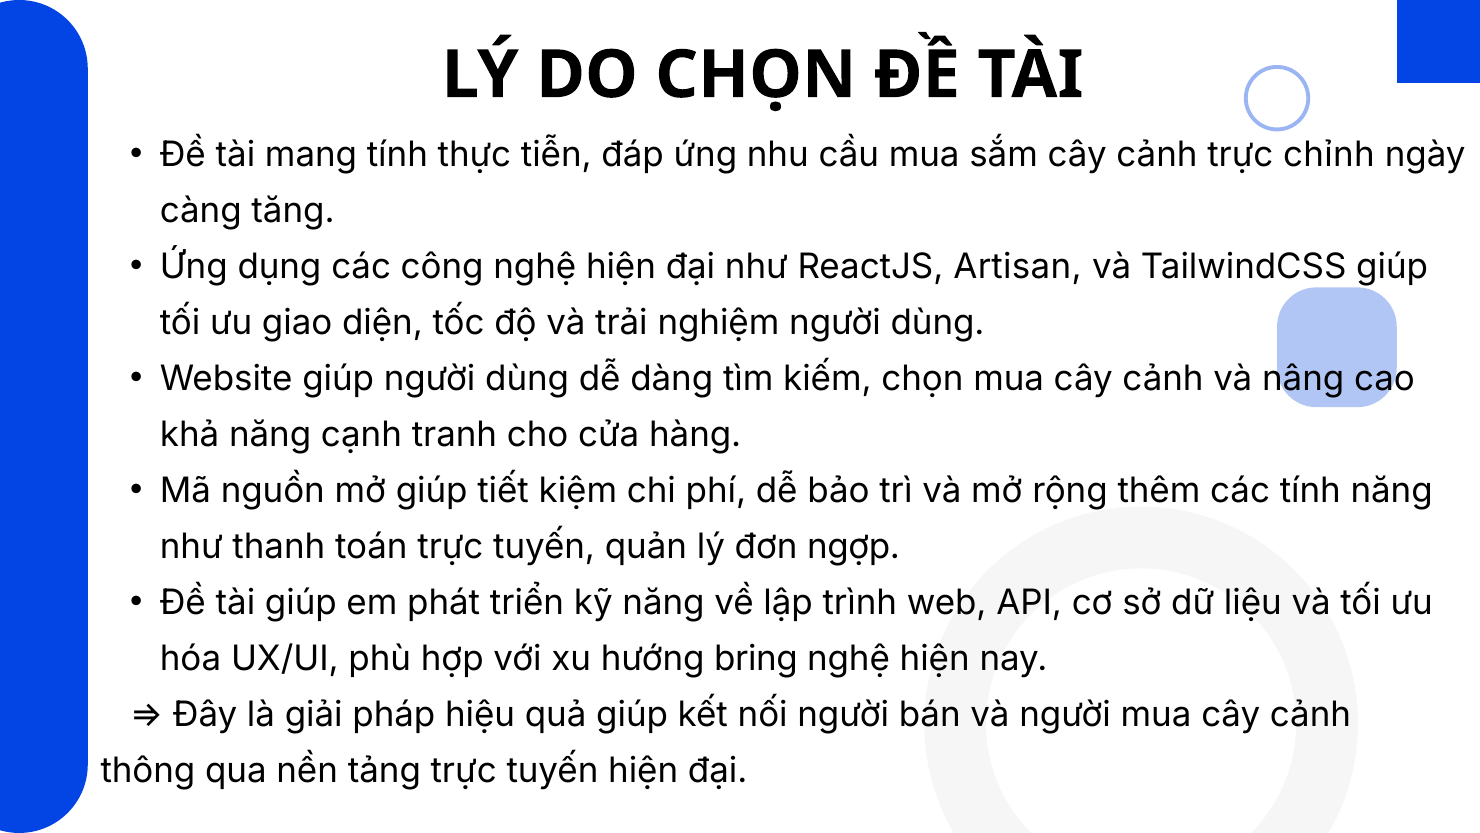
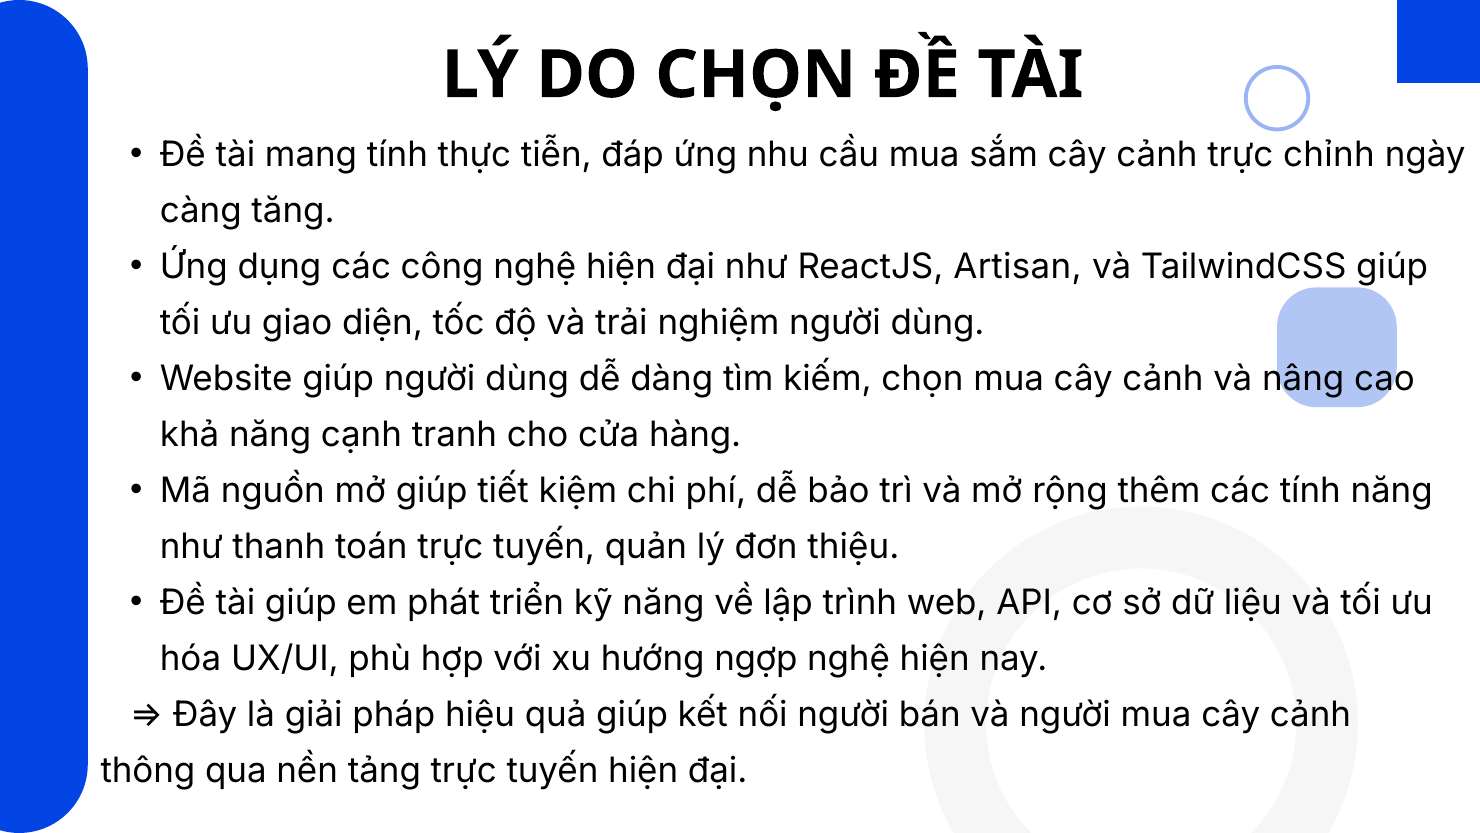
ngợp: ngợp -> thiệu (853, 547)
bring: bring -> ngợp (756, 658)
